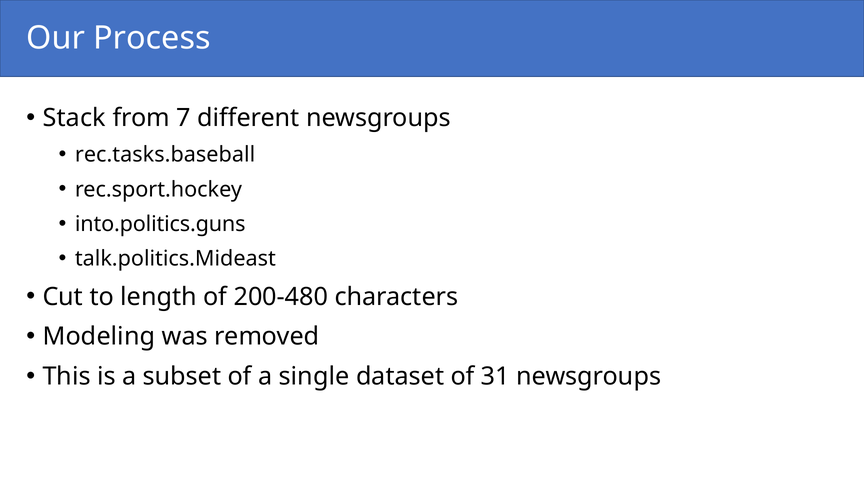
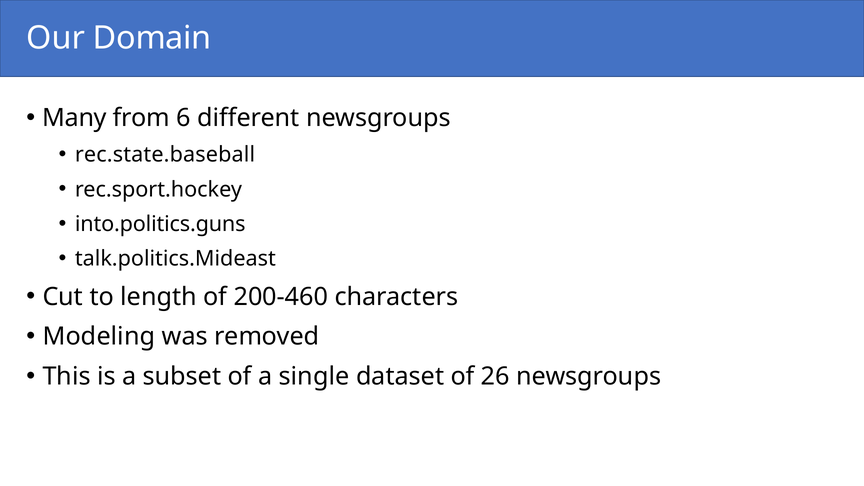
Process: Process -> Domain (152, 38)
Stack: Stack -> Many (74, 118)
7: 7 -> 6 (184, 118)
rec.tasks.baseball: rec.tasks.baseball -> rec.state.baseball (165, 155)
200-480: 200-480 -> 200-460 (281, 297)
31: 31 -> 26 (495, 377)
